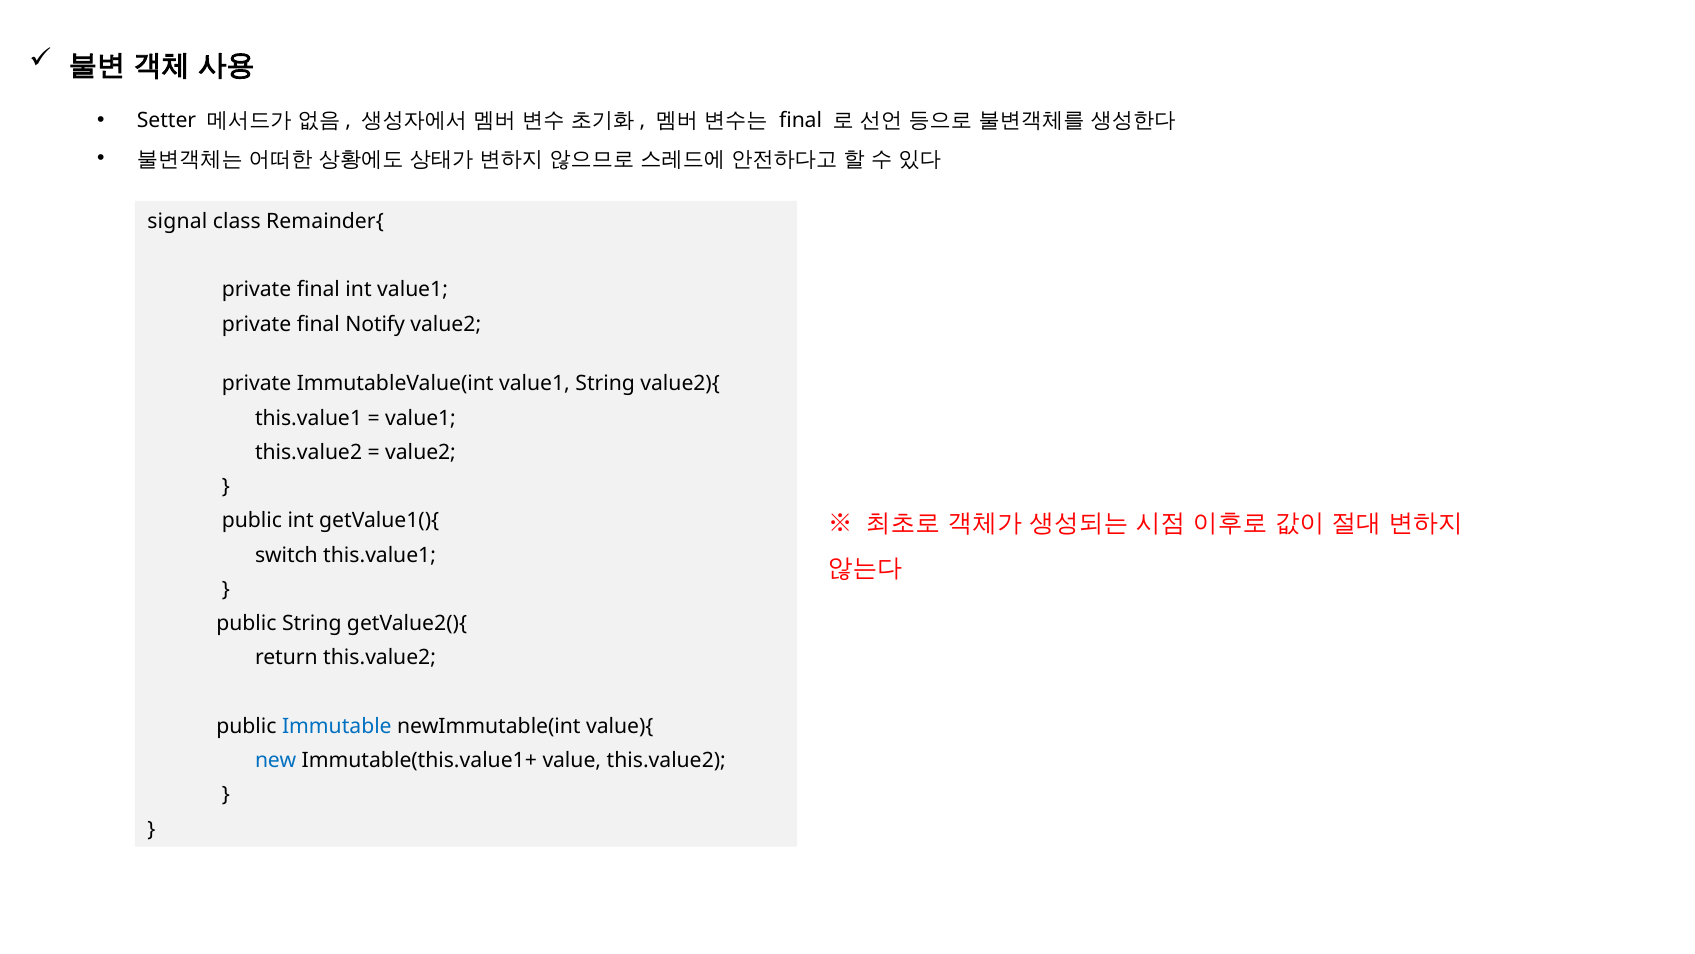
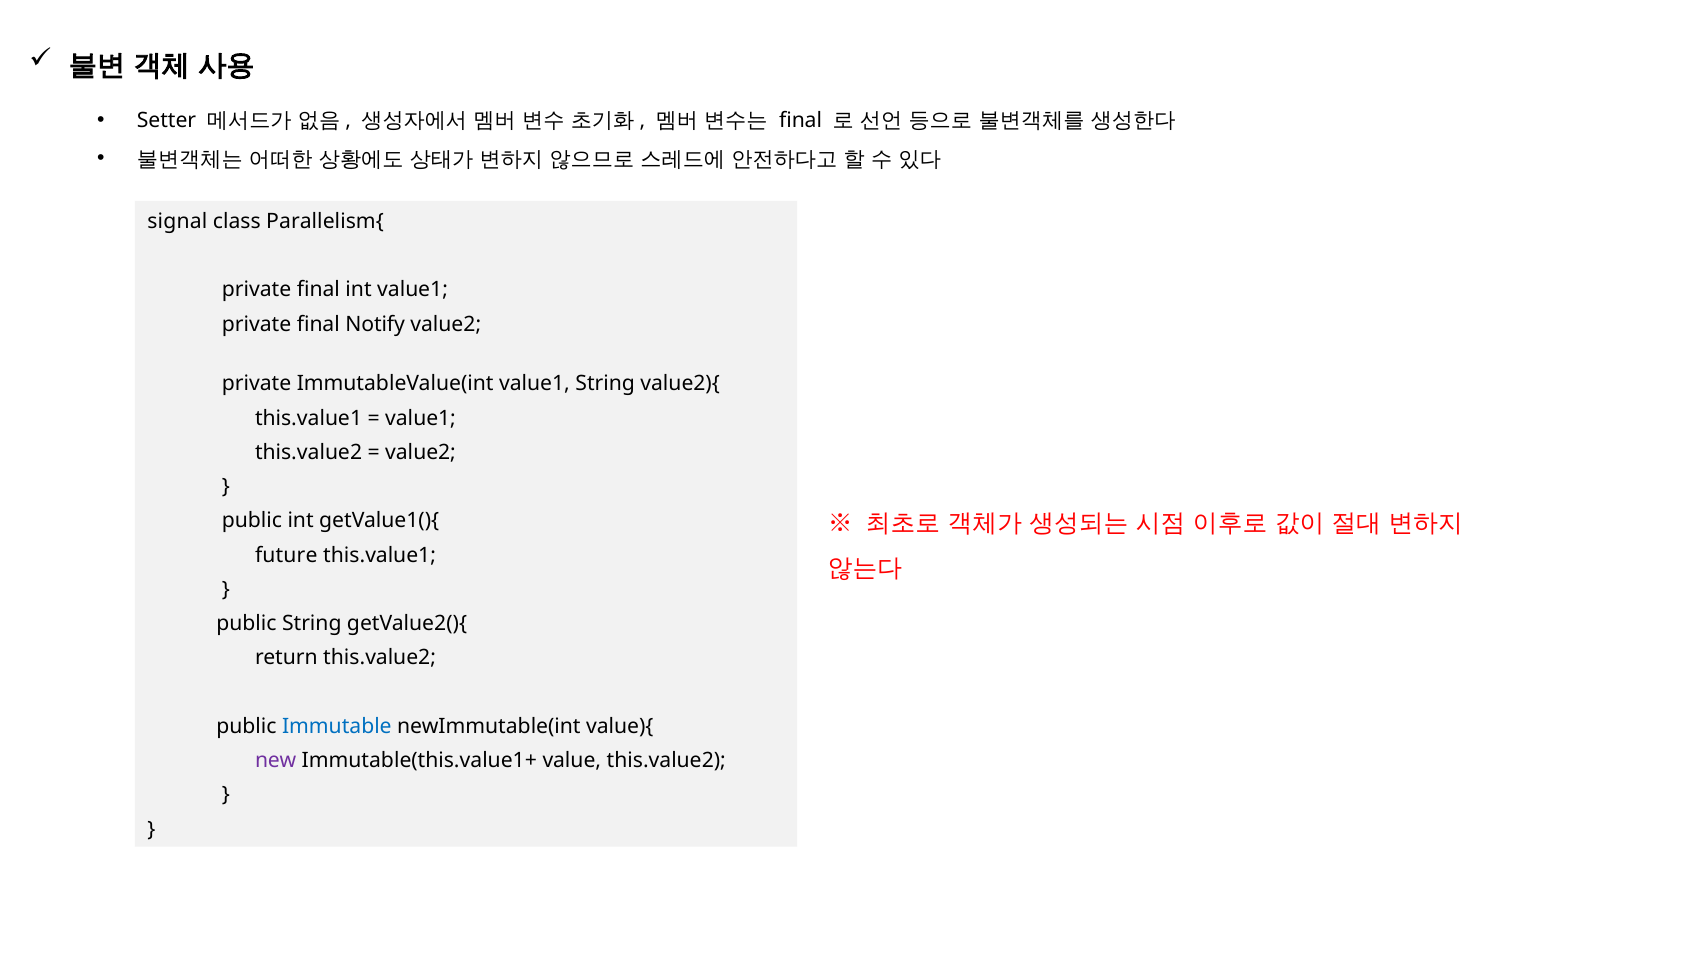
Remainder{: Remainder{ -> Parallelism{ (325, 221)
switch: switch -> future (286, 555)
new colour: blue -> purple (276, 760)
